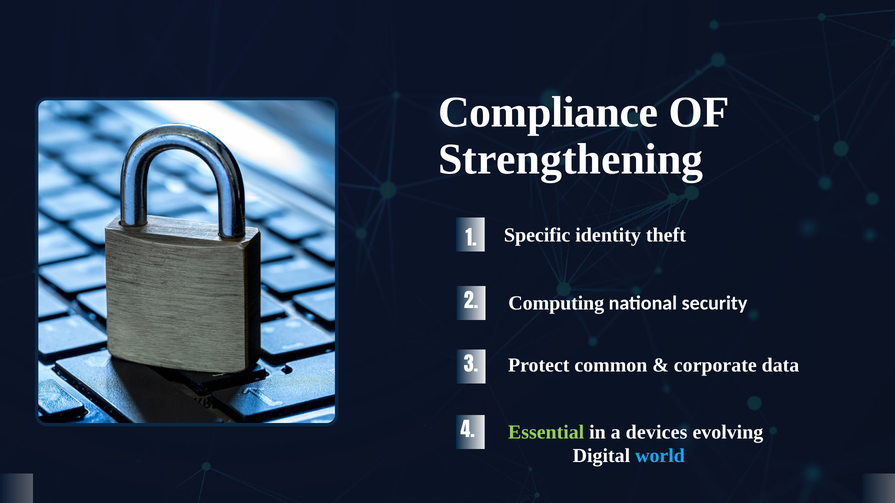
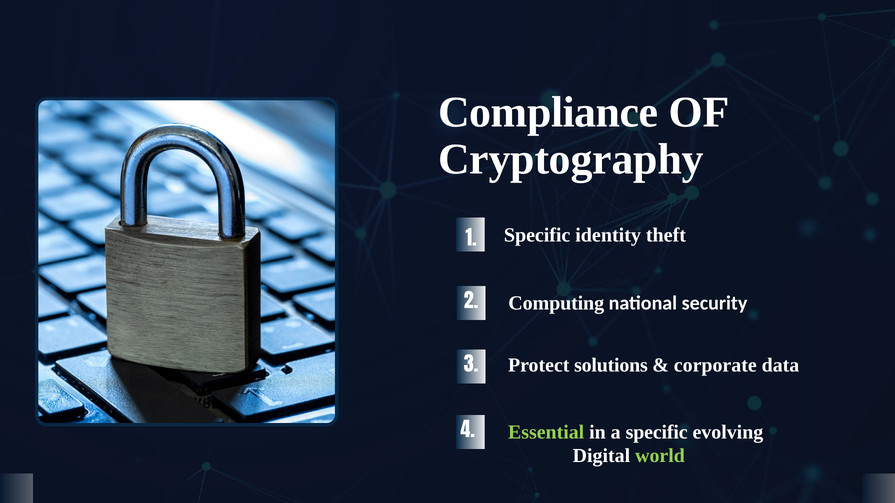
Strengthening: Strengthening -> Cryptography (571, 159)
common: common -> solutions (611, 365)
a devices: devices -> specific (657, 432)
world colour: light blue -> light green (660, 456)
